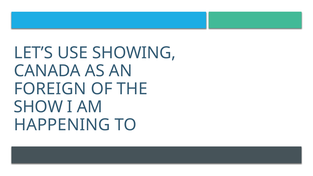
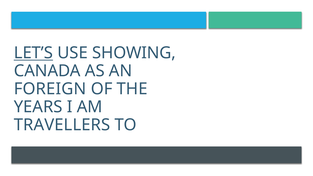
LET’S underline: none -> present (33, 53)
SHOW: SHOW -> YEARS (38, 107)
HAPPENING: HAPPENING -> TRAVELLERS (62, 125)
